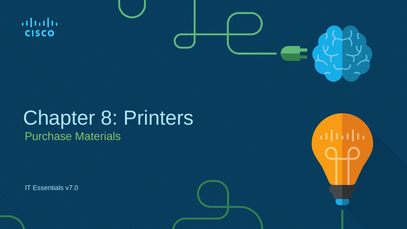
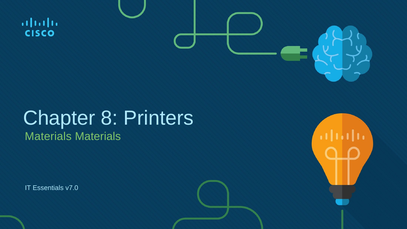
Purchase: Purchase -> Materials (48, 136)
